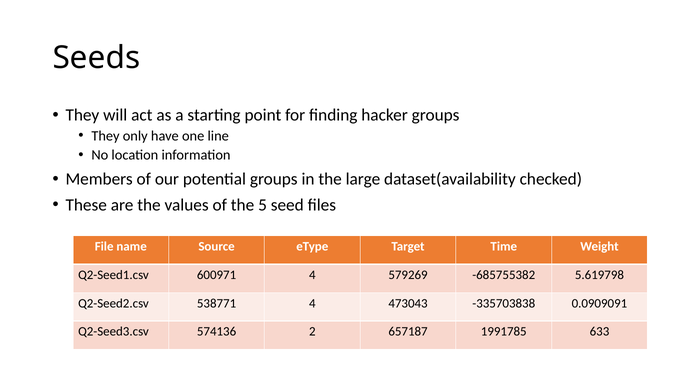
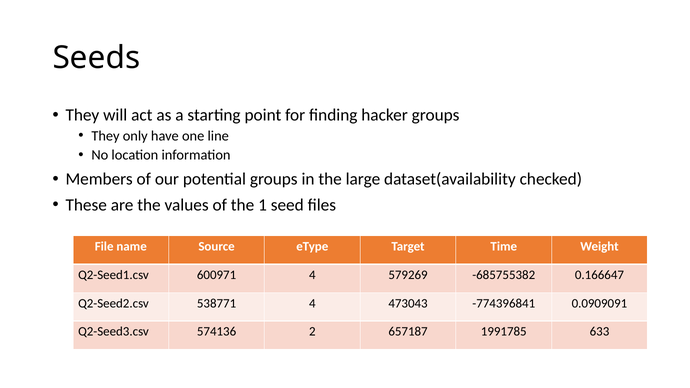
5: 5 -> 1 (263, 205)
5.619798: 5.619798 -> 0.166647 (599, 275)
-335703838: -335703838 -> -774396841 (504, 303)
